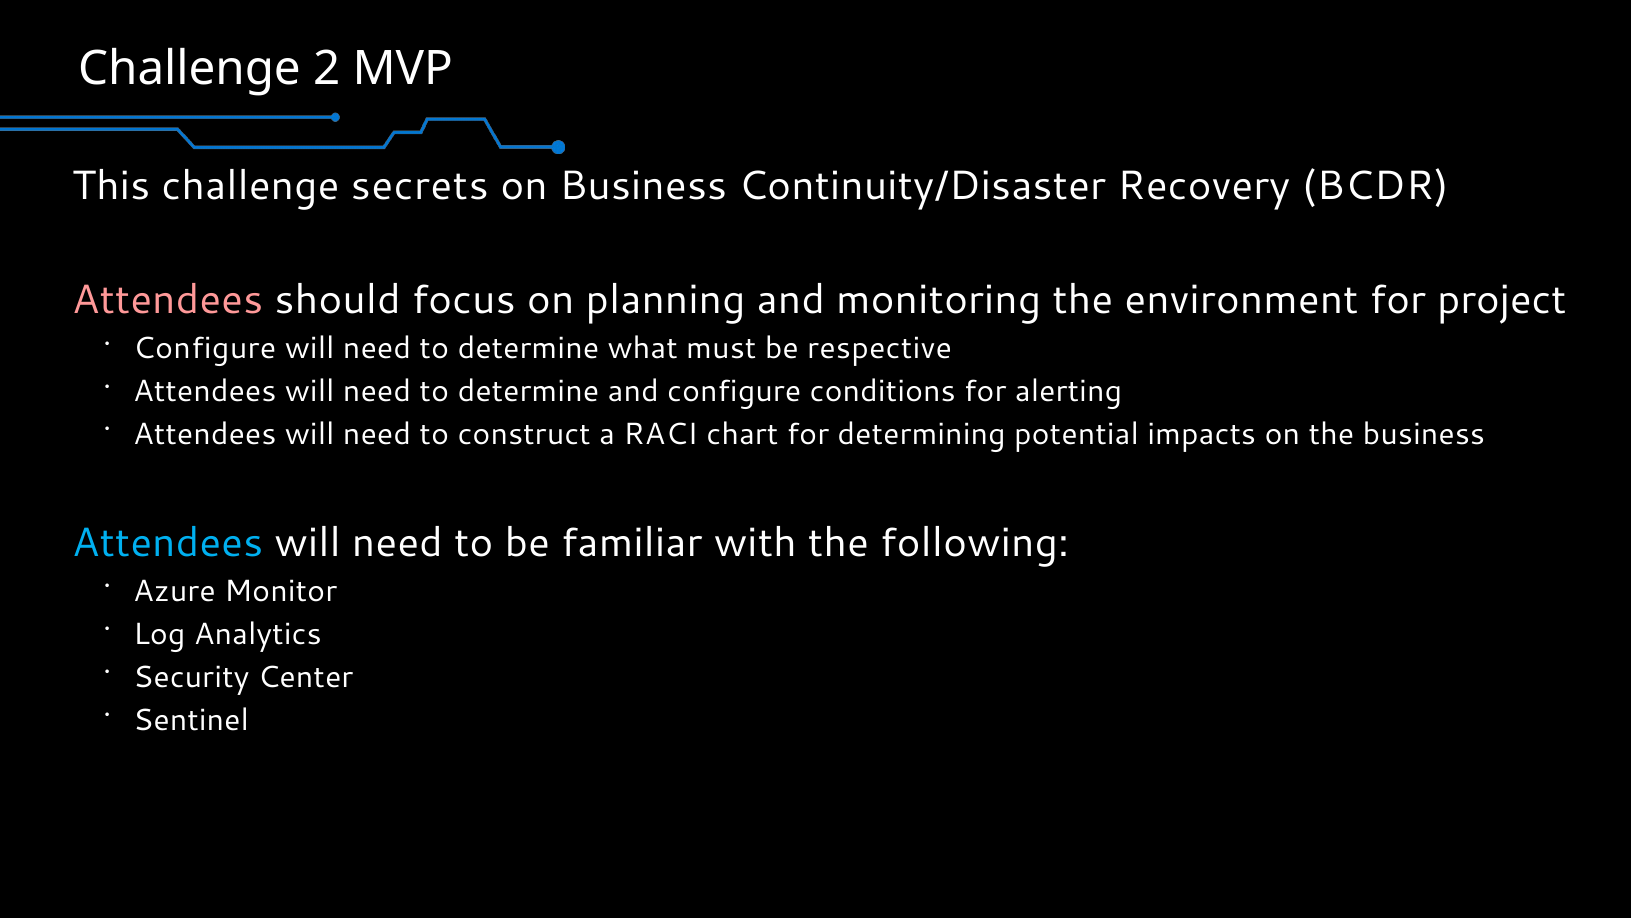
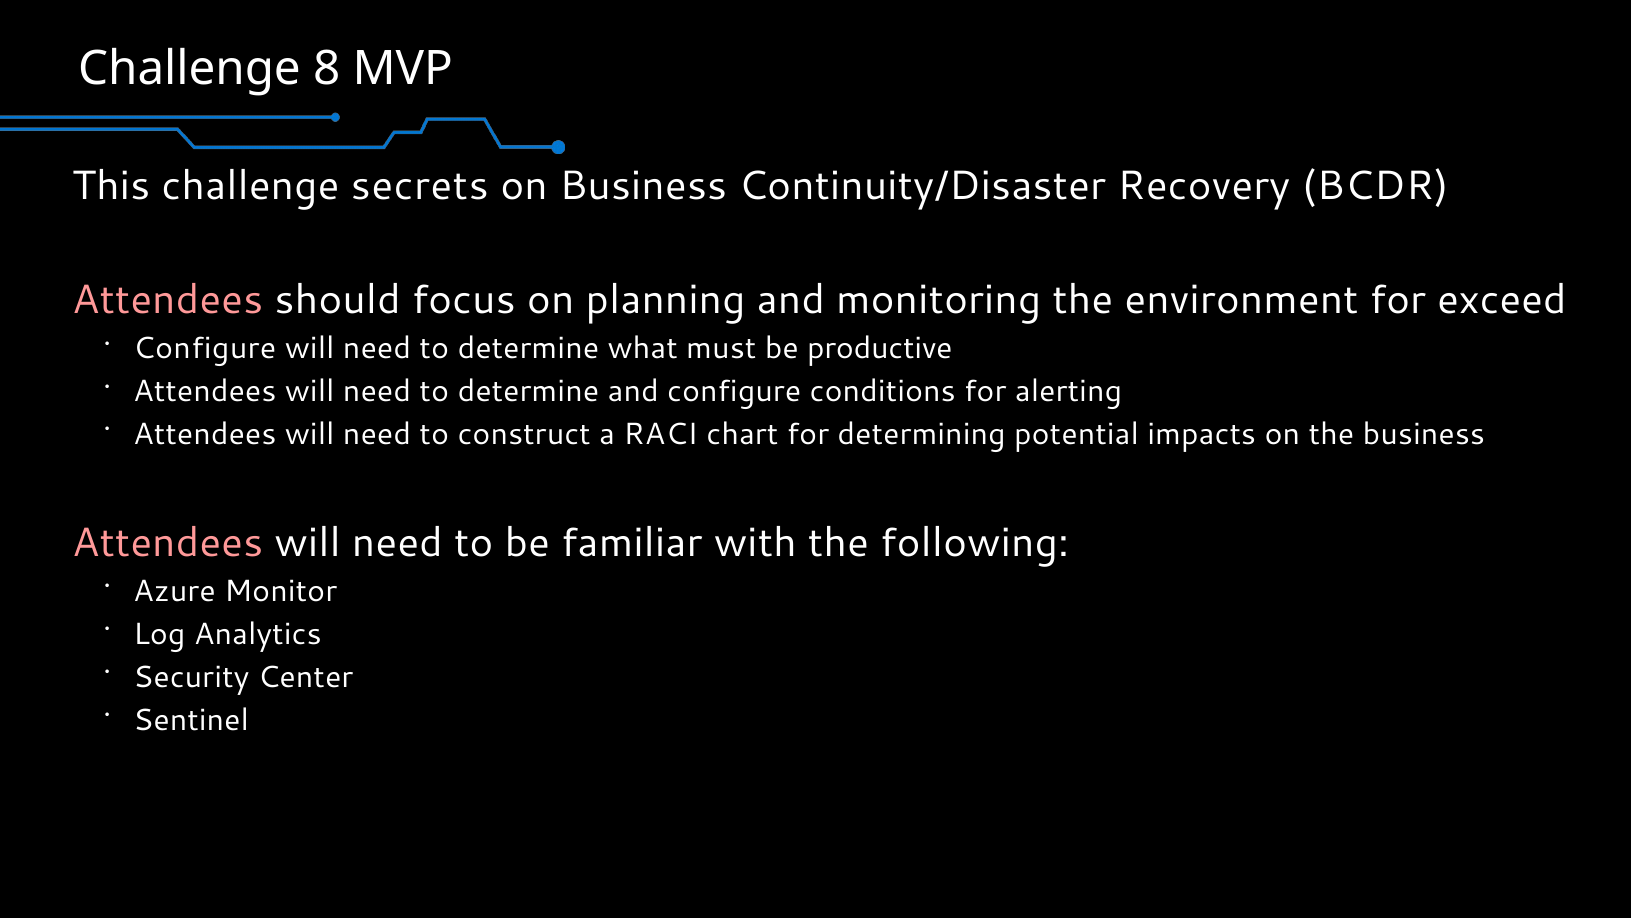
2: 2 -> 8 (327, 68)
project: project -> exceed (1502, 300)
respective: respective -> productive (880, 349)
Attendees colour: light blue -> pink (168, 543)
